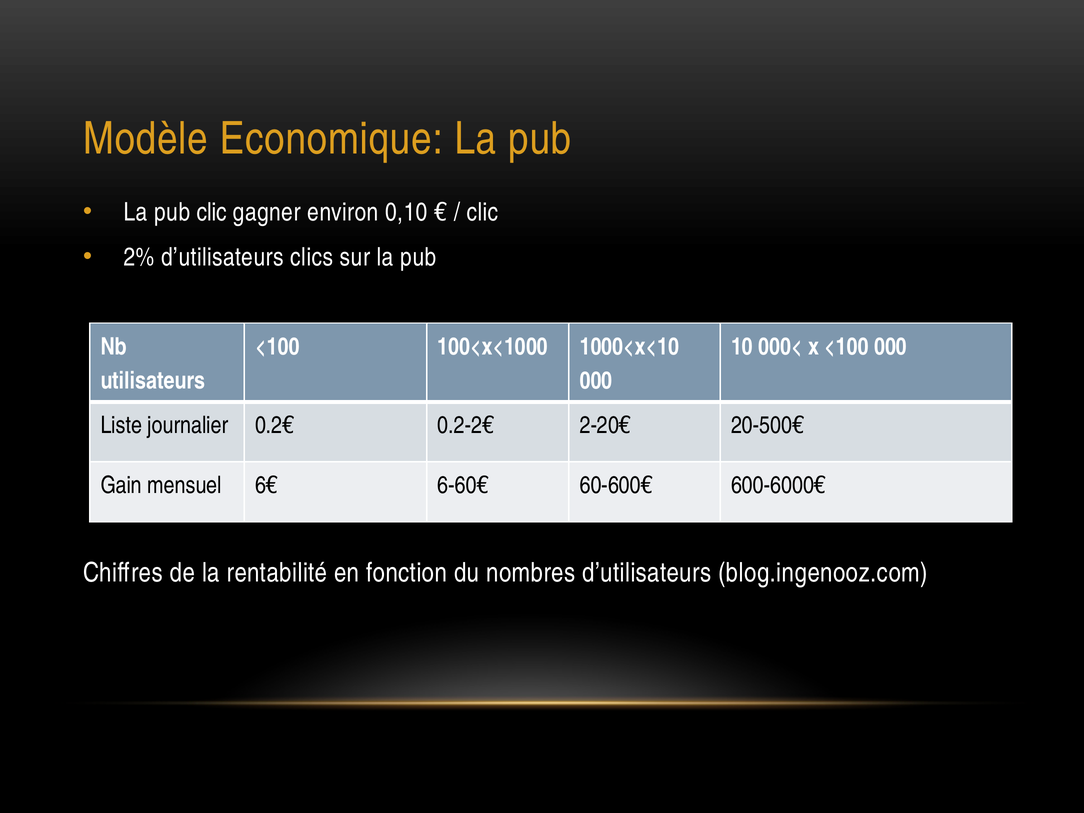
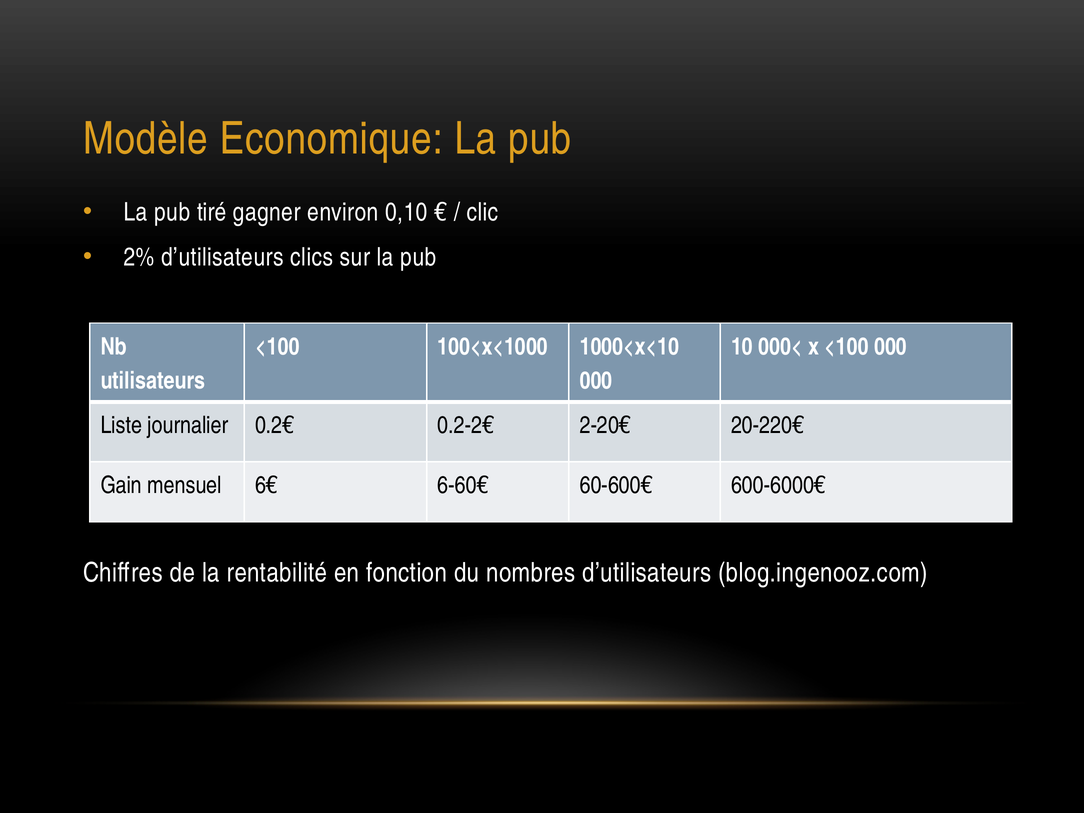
pub clic: clic -> tiré (212, 212)
20-500€: 20-500€ -> 20-220€ (768, 426)
